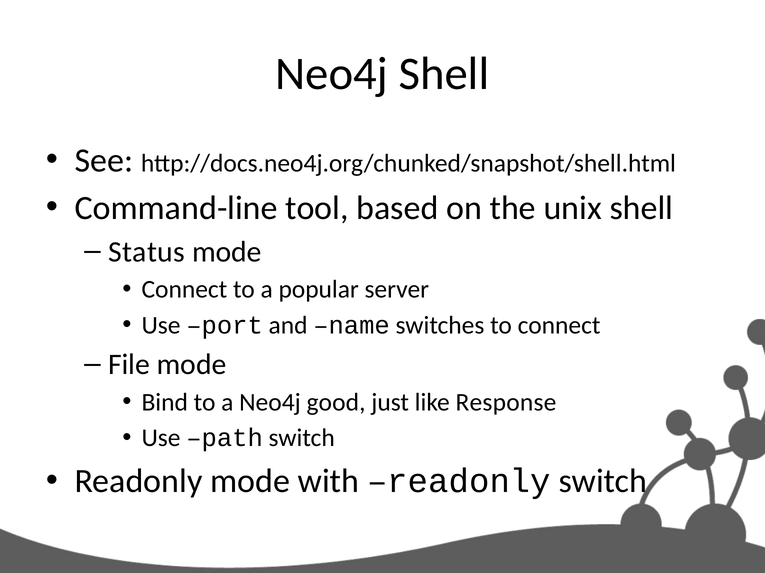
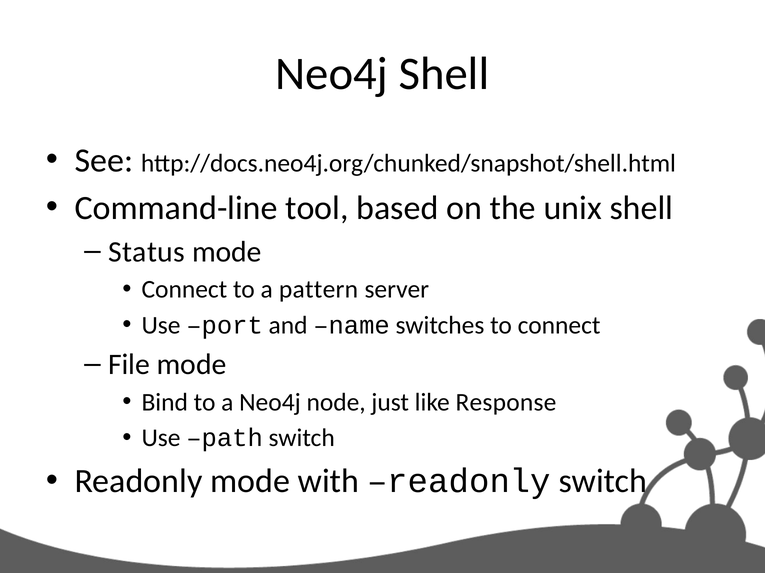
popular: popular -> pattern (319, 290)
good: good -> node (336, 403)
